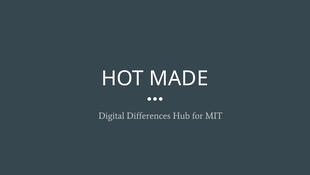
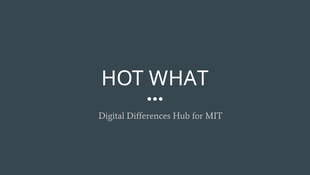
MADE: MADE -> WHAT (179, 78)
